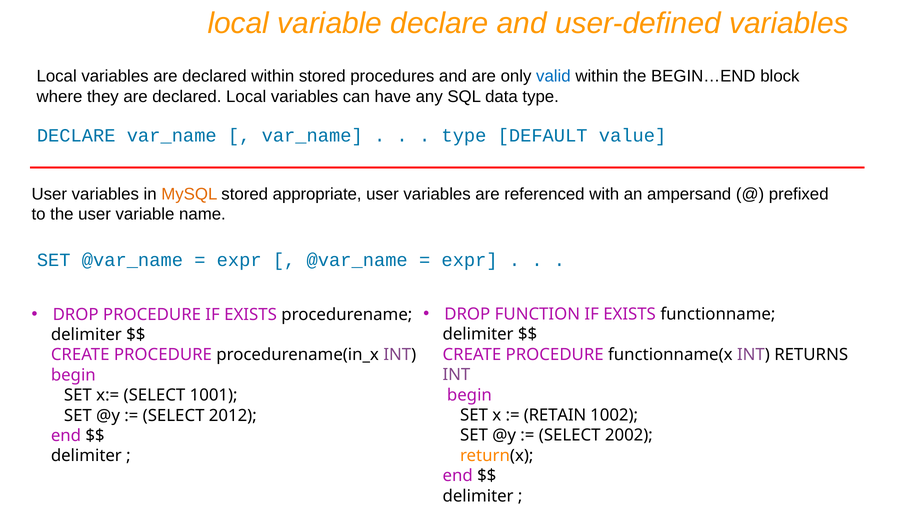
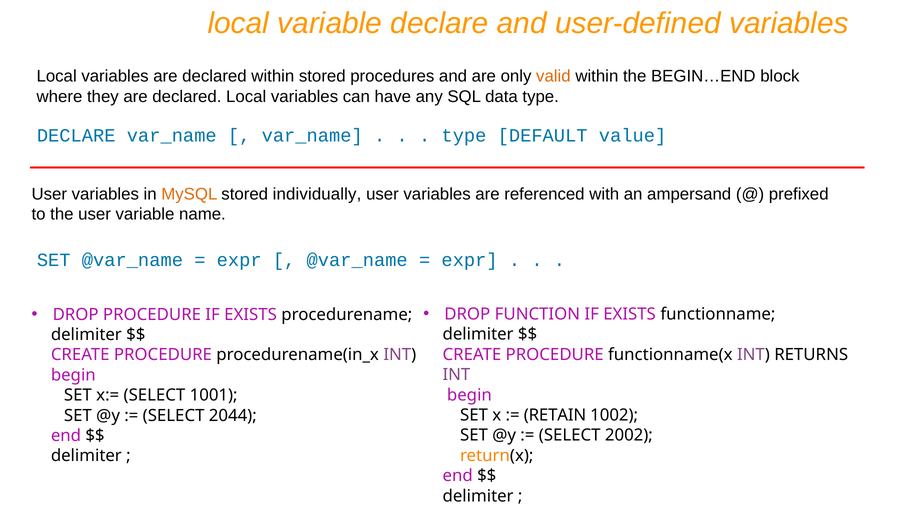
valid colour: blue -> orange (553, 76)
appropriate: appropriate -> individually (317, 194)
2012: 2012 -> 2044 (233, 415)
